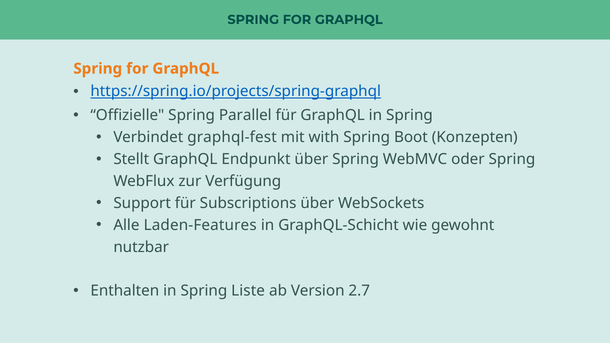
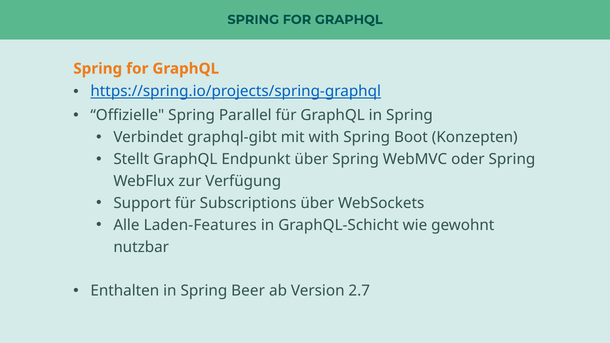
graphql-fest: graphql-fest -> graphql-gibt (232, 137)
Liste: Liste -> Beer (248, 291)
